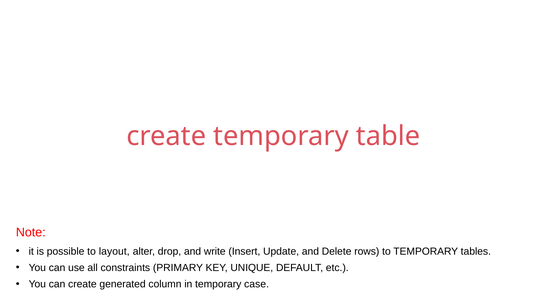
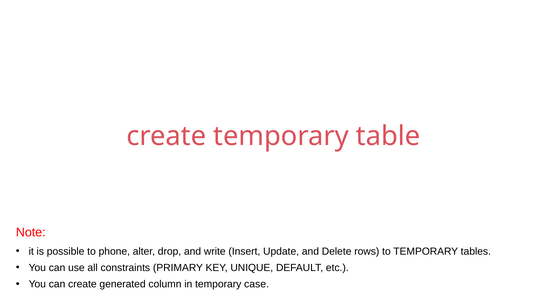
layout: layout -> phone (114, 251)
